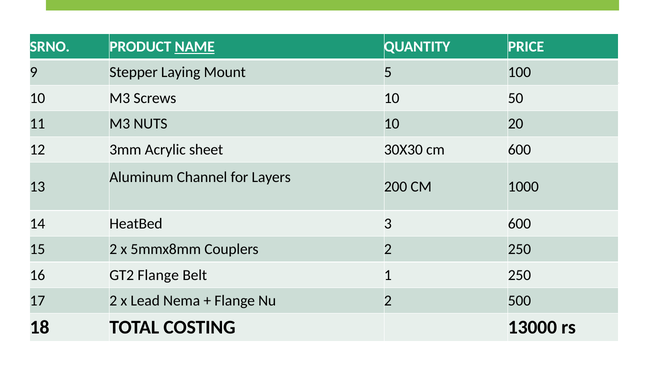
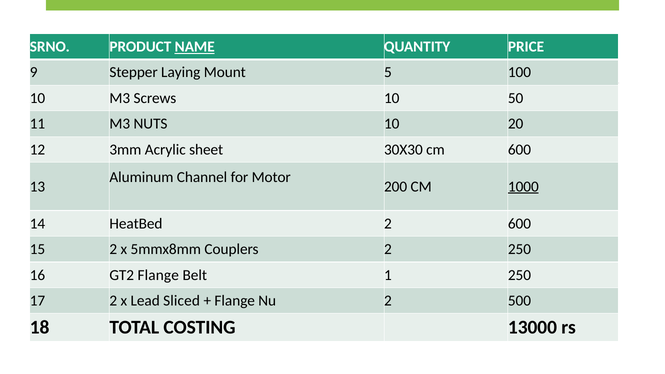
Layers: Layers -> Motor (271, 177)
1000 underline: none -> present (523, 187)
HeatBed 3: 3 -> 2 (388, 224)
Nema: Nema -> Sliced (182, 301)
